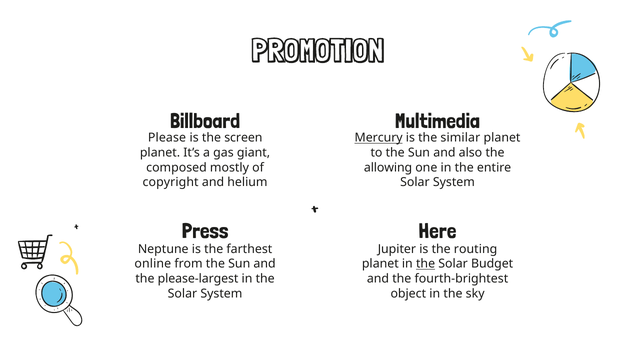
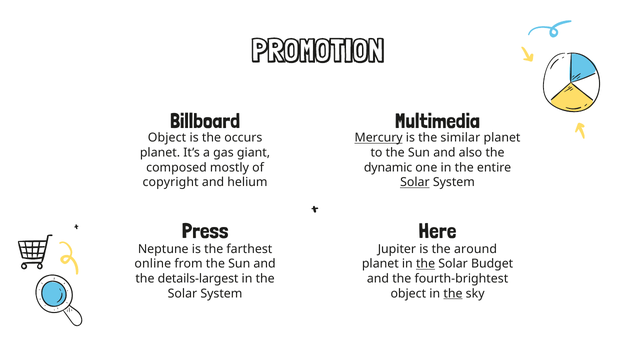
Please: Please -> Object (167, 138)
screen: screen -> occurs (243, 138)
allowing: allowing -> dynamic (388, 168)
Solar underline: none -> present (415, 182)
routing: routing -> around (476, 249)
please-largest: please-largest -> details-largest (198, 279)
the underline: none -> present (453, 294)
